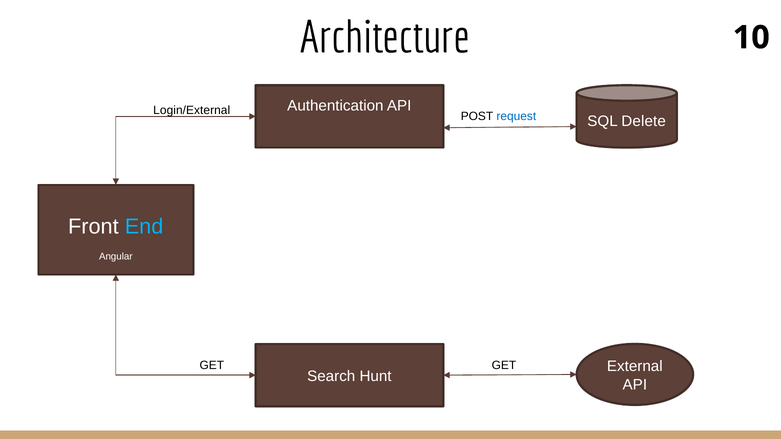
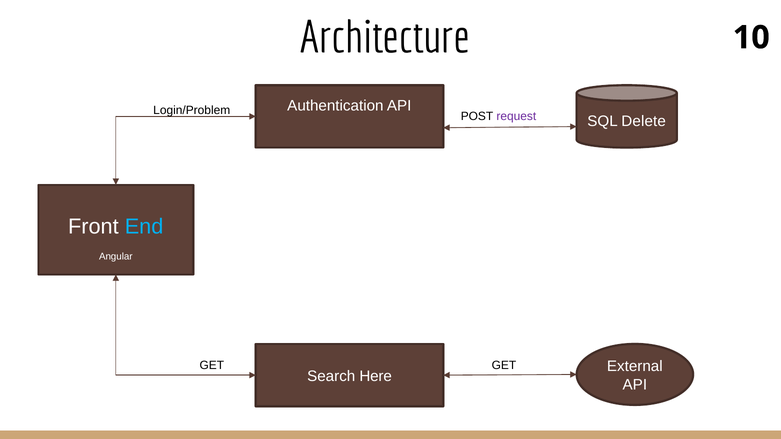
Login/External: Login/External -> Login/Problem (192, 110)
request colour: blue -> purple (516, 116)
Hunt: Hunt -> Here (376, 376)
